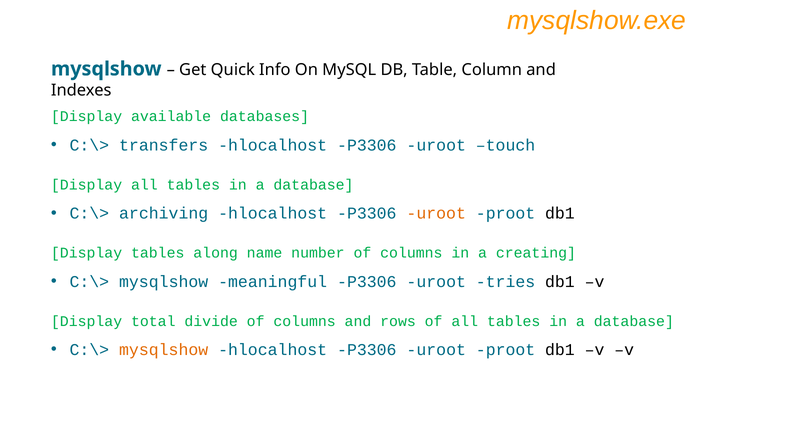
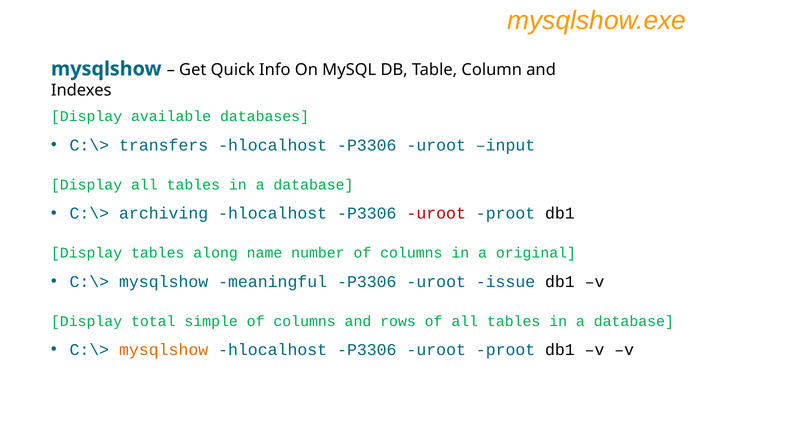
touch: touch -> input (506, 145)
uroot colour: orange -> red (436, 213)
creating: creating -> original (536, 253)
tries: tries -> issue (506, 282)
divide: divide -> simple (211, 321)
